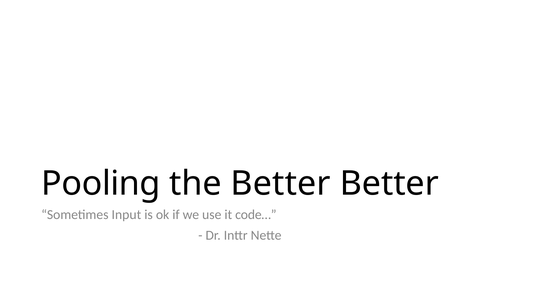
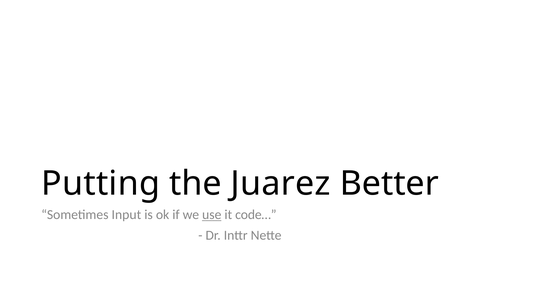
Pooling: Pooling -> Putting (101, 183)
the Better: Better -> Juarez (281, 183)
use underline: none -> present (212, 214)
